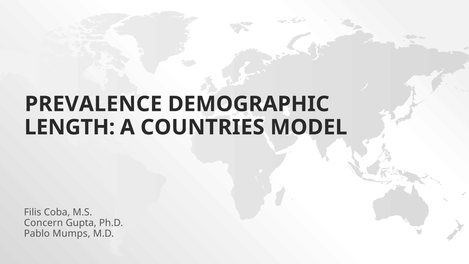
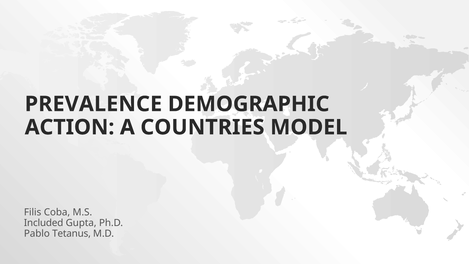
LENGTH: LENGTH -> ACTION (70, 127)
Concern: Concern -> Included (44, 223)
Mumps: Mumps -> Tetanus (72, 233)
